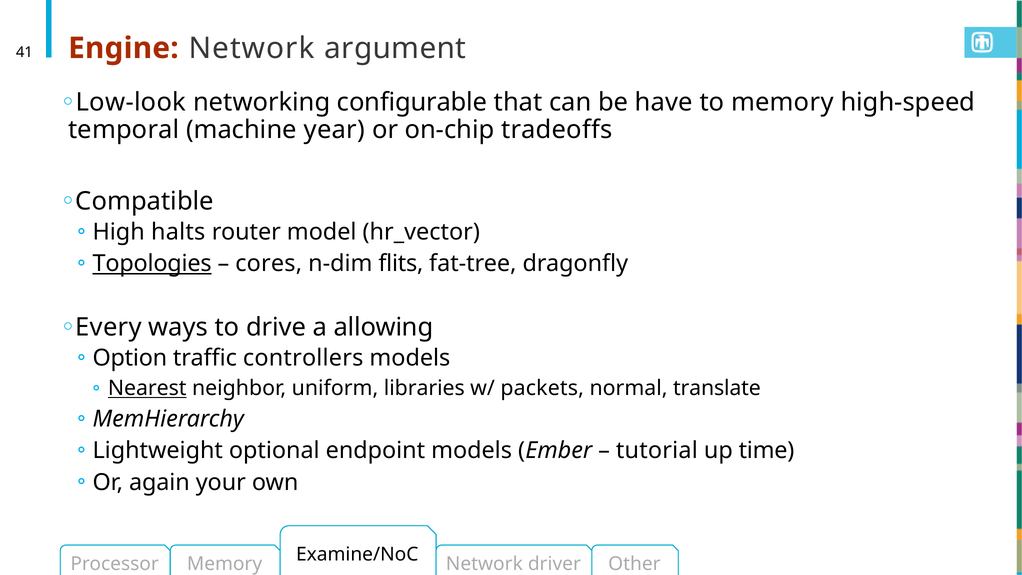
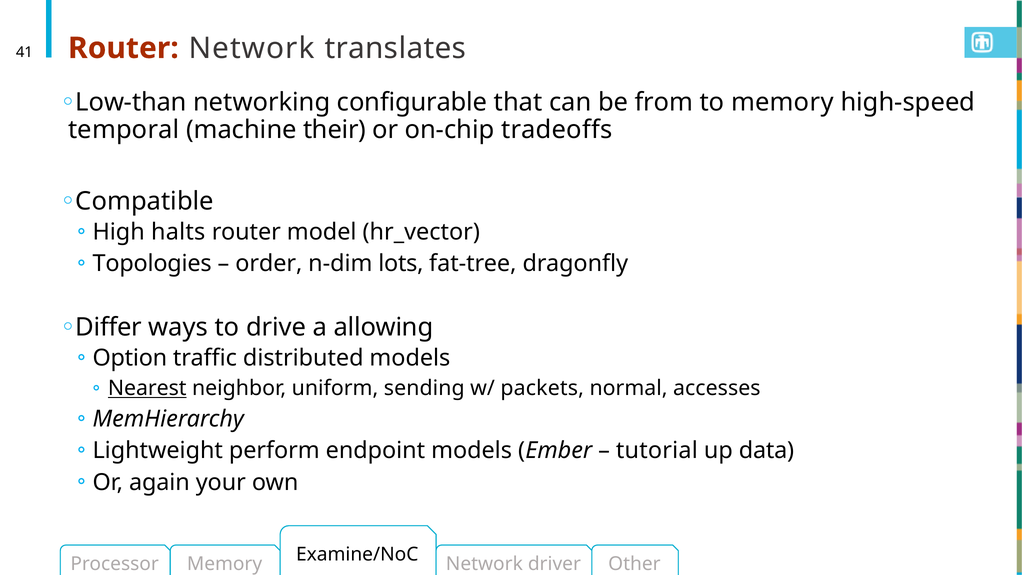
41 Engine: Engine -> Router (123, 48)
argument: argument -> translates (395, 48)
Low-look: Low-look -> Low-than (131, 102)
have: have -> from (664, 102)
year: year -> their (335, 130)
Topologies underline: present -> none (152, 263)
cores: cores -> order (269, 263)
flits: flits -> lots (401, 263)
Every: Every -> Differ (109, 327)
controllers: controllers -> distributed (303, 358)
libraries: libraries -> sending (424, 388)
translate: translate -> accesses (717, 388)
optional: optional -> perform (274, 451)
time: time -> data (766, 451)
